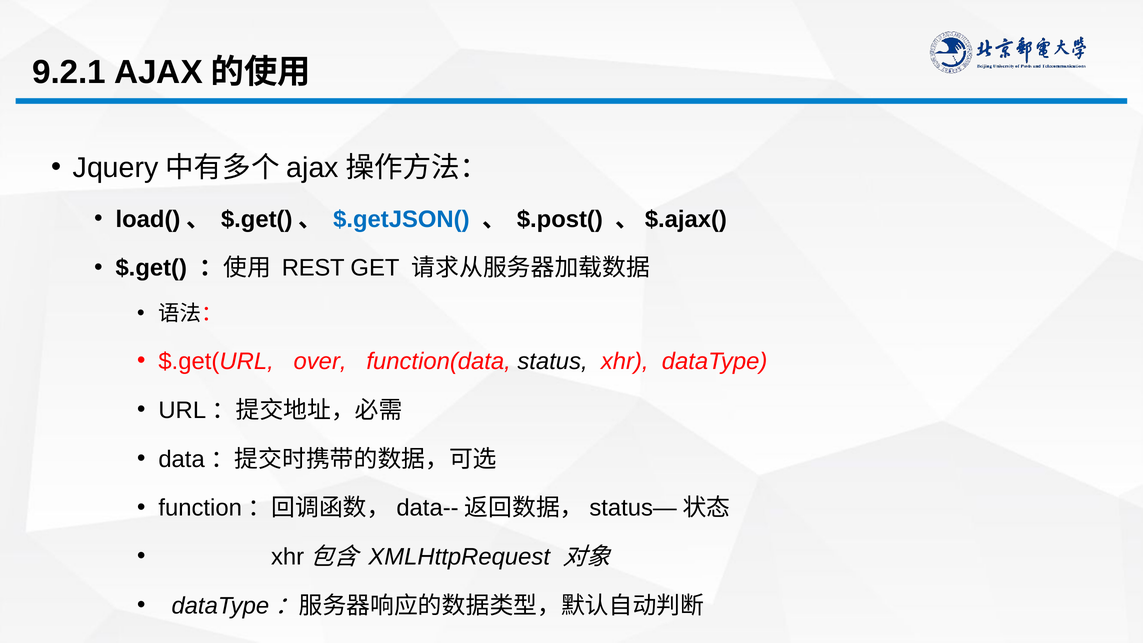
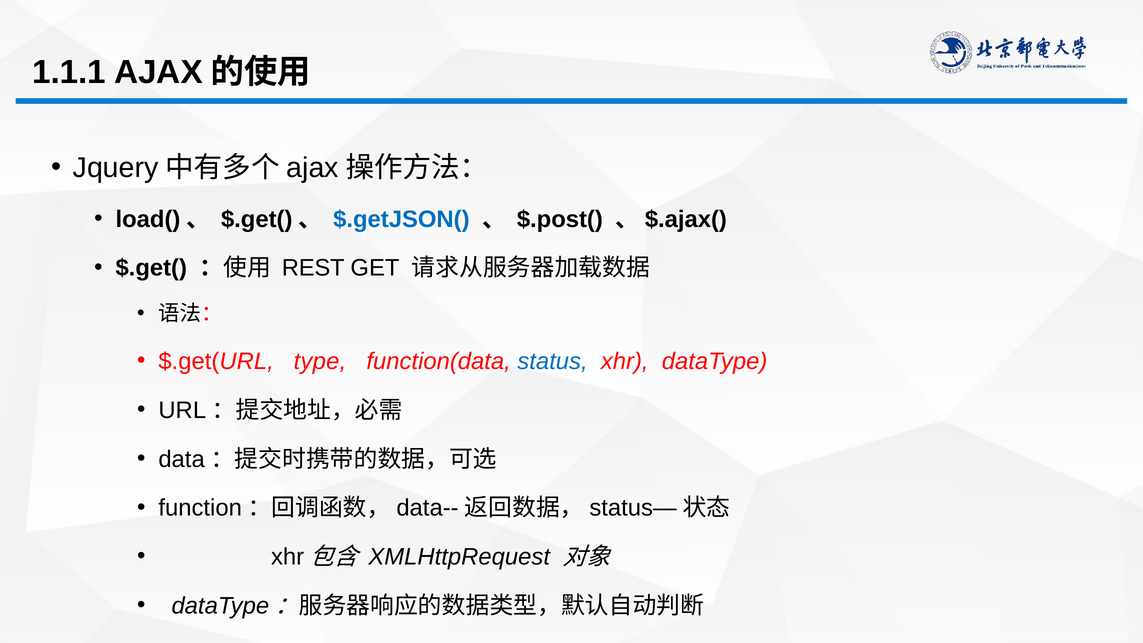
9.2.1: 9.2.1 -> 1.1.1 (69, 72)
over: over -> type (320, 361)
status colour: black -> blue (553, 361)
